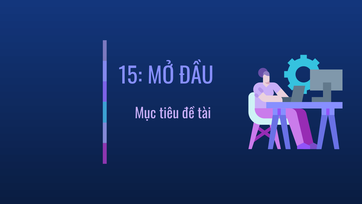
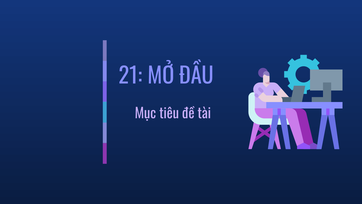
15: 15 -> 21 (130, 76)
